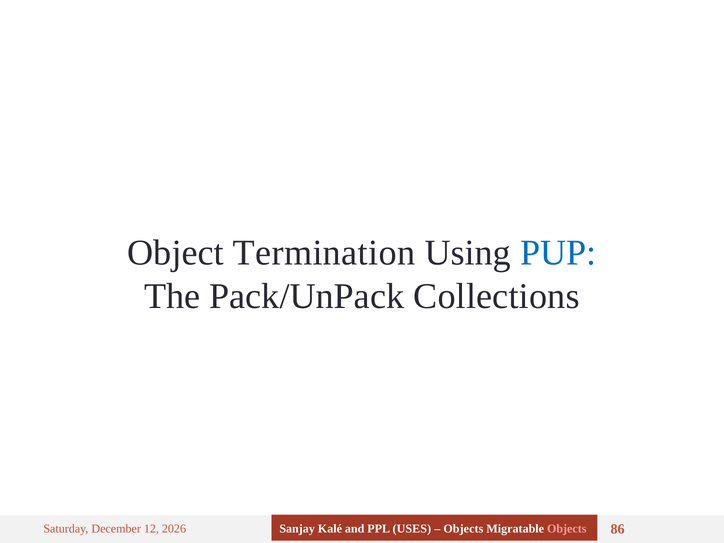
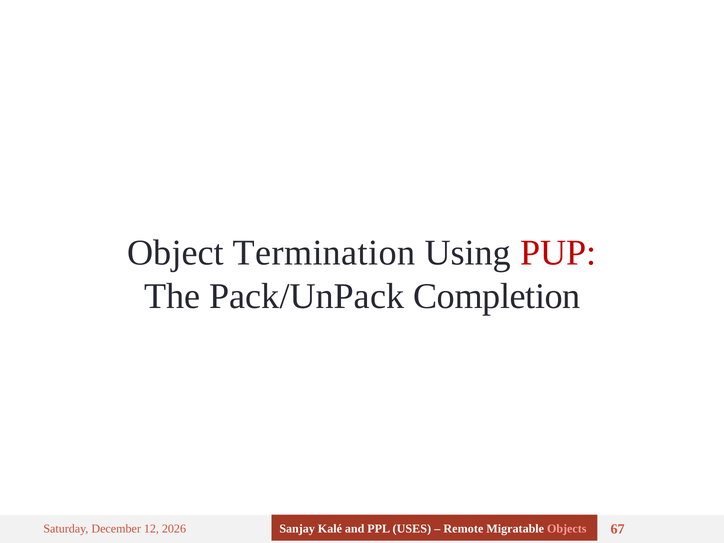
PUP colour: blue -> red (558, 253)
Collections: Collections -> Completion (497, 296)
Objects: Objects -> Remote (463, 529)
86: 86 -> 67 (618, 529)
